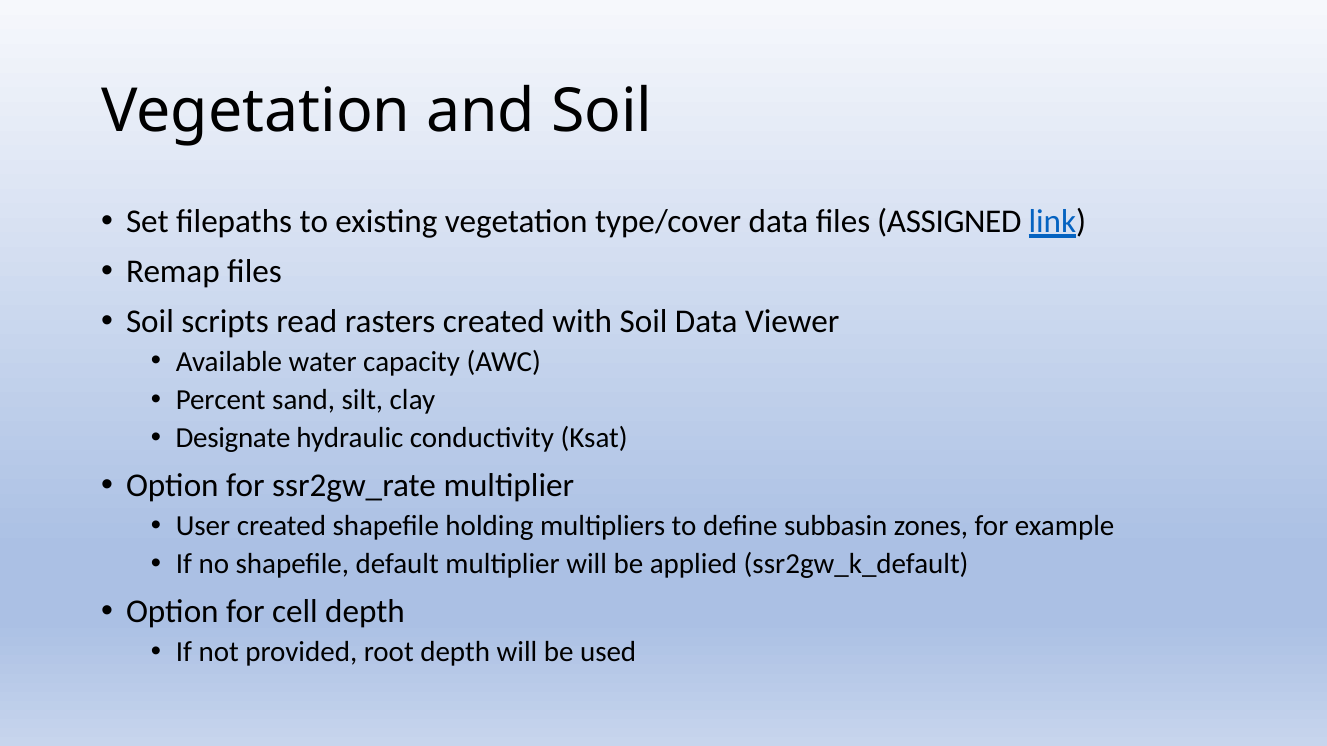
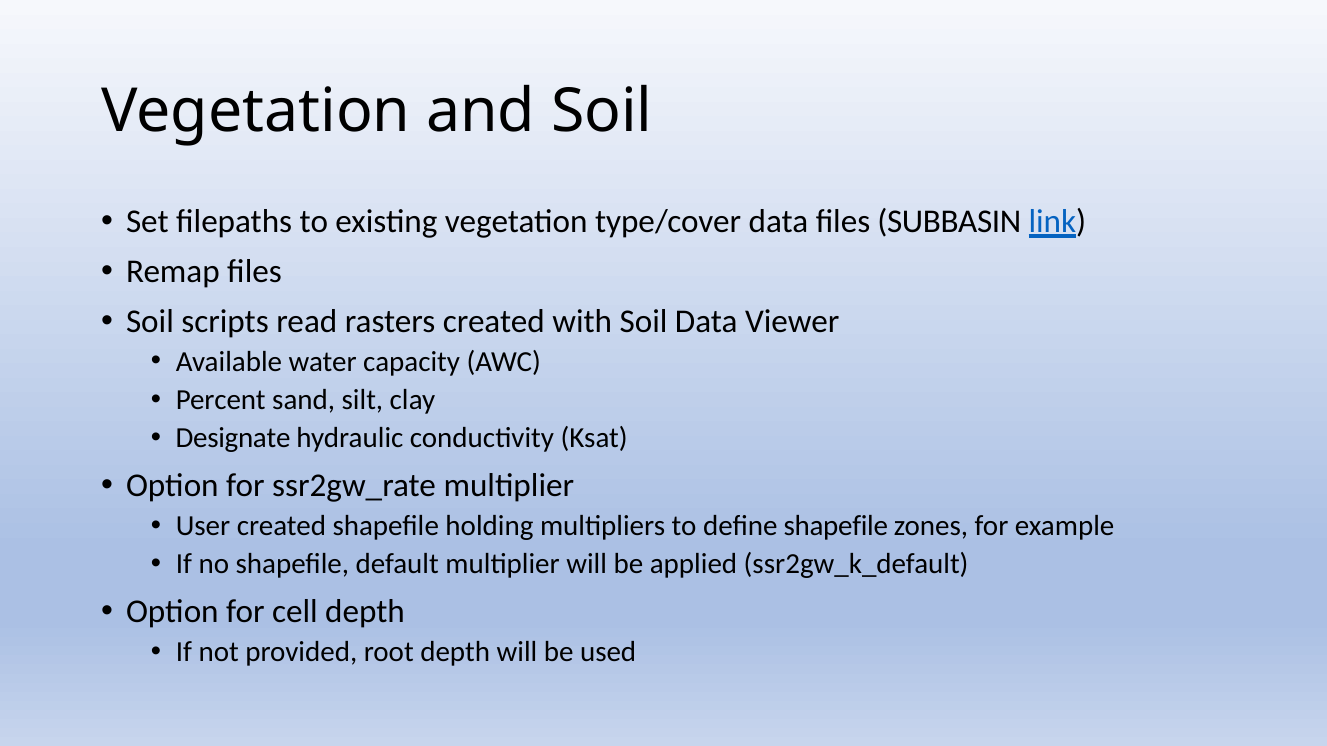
ASSIGNED: ASSIGNED -> SUBBASIN (949, 222)
define subbasin: subbasin -> shapefile (836, 526)
